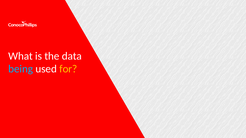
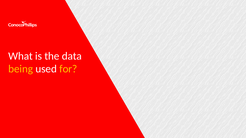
being colour: light blue -> yellow (21, 69)
